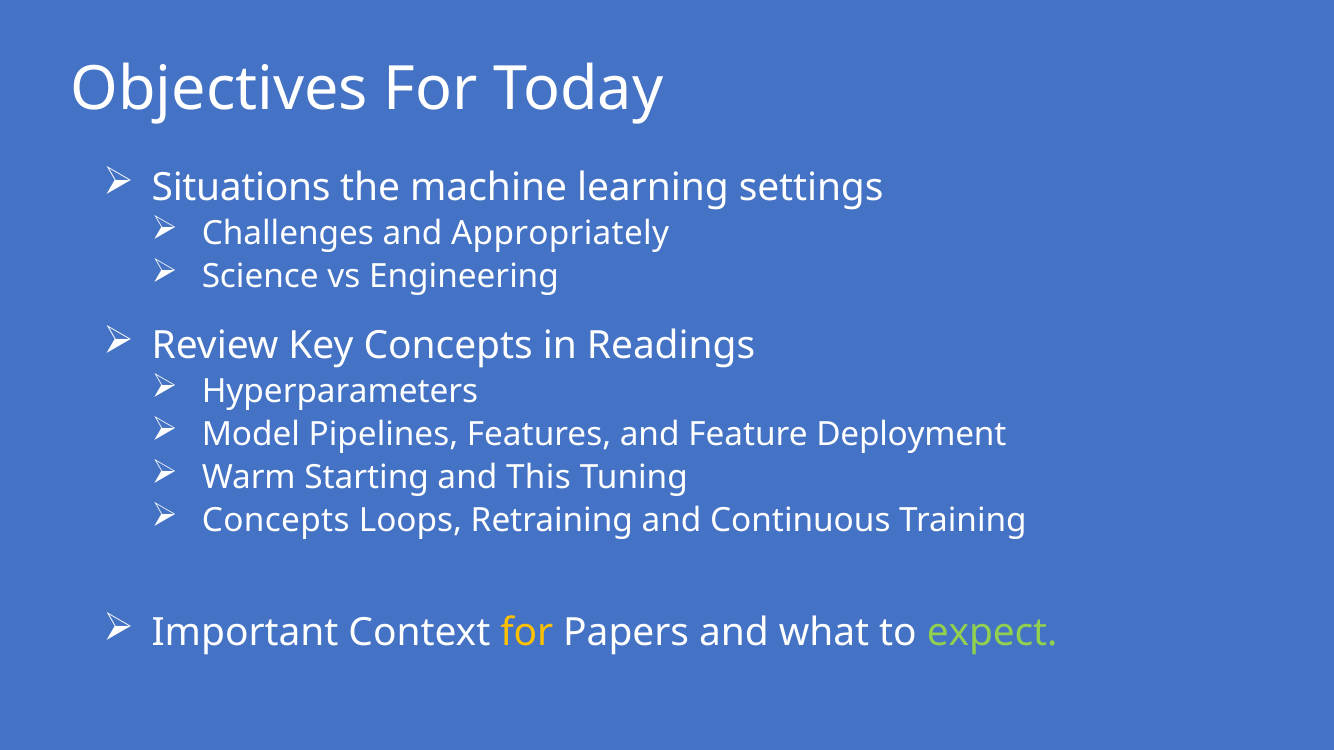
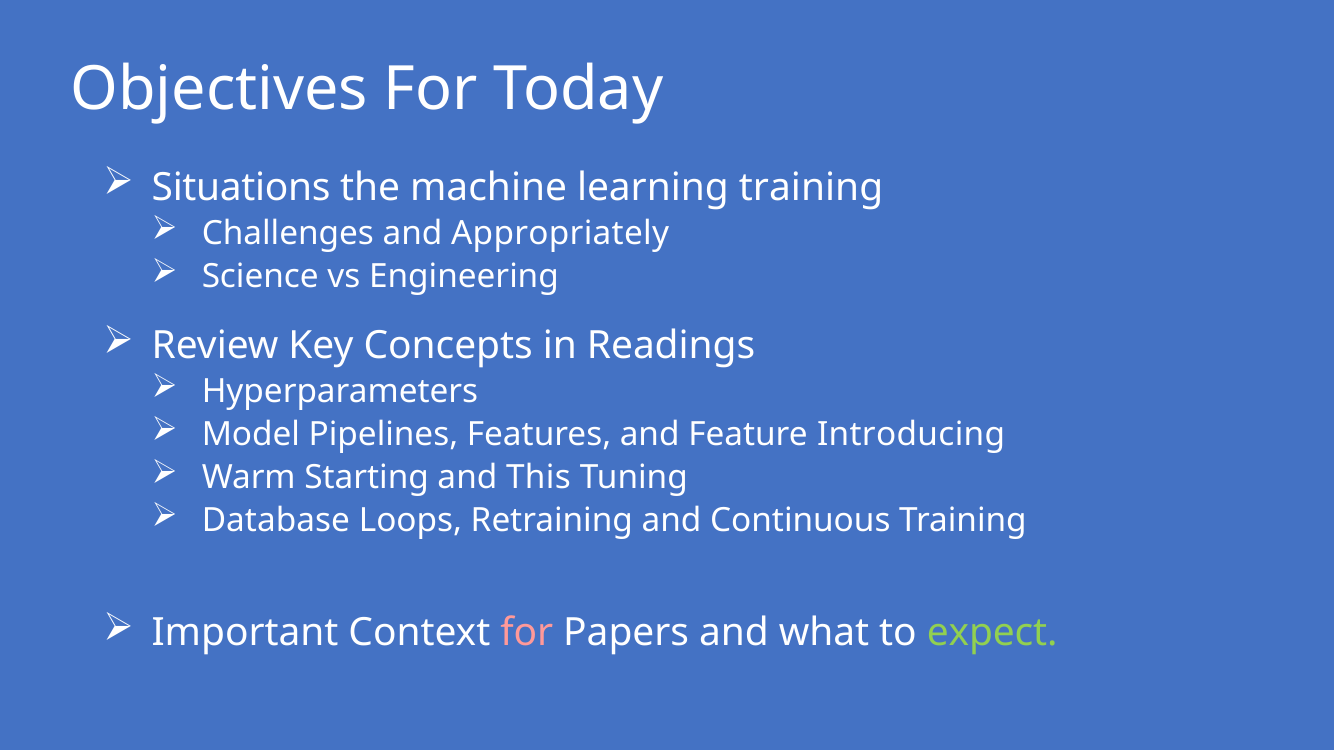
learning settings: settings -> training (811, 188)
Deployment: Deployment -> Introducing (911, 435)
Concepts: Concepts -> Database (276, 521)
for colour: yellow -> pink (527, 633)
